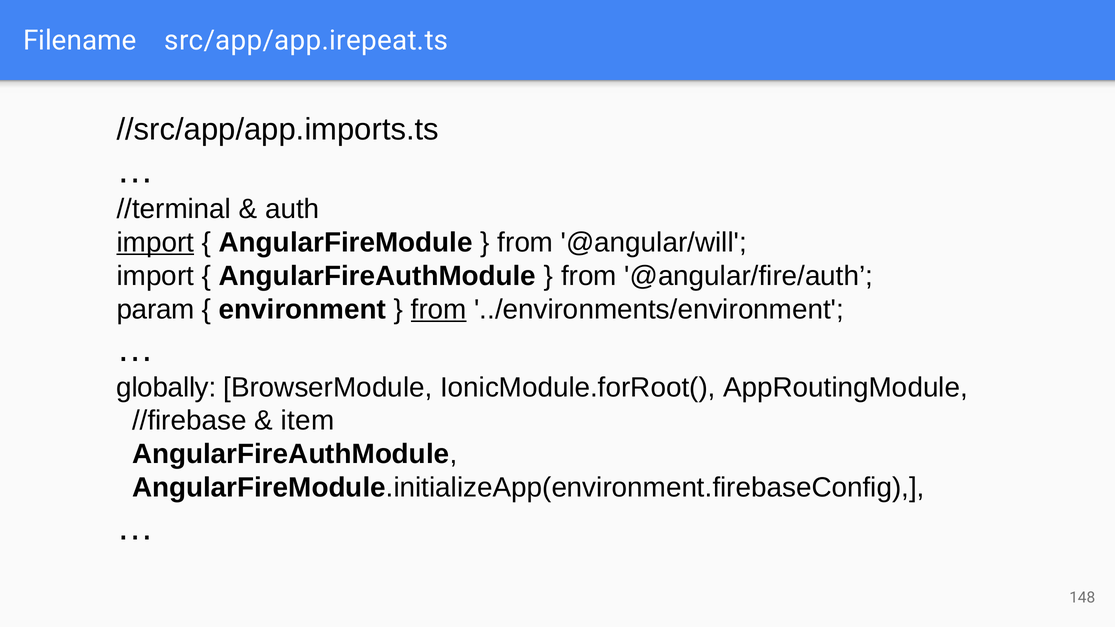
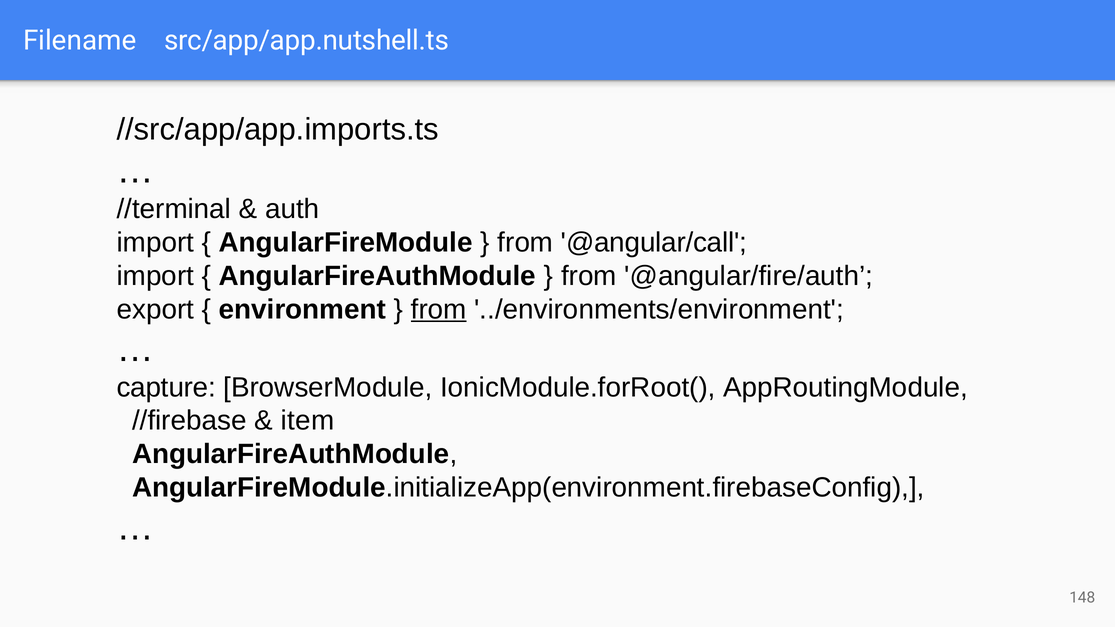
src/app/app.irepeat.ts: src/app/app.irepeat.ts -> src/app/app.nutshell.ts (307, 41)
import underline: present -> none (155, 243)
@angular/will: @angular/will -> @angular/call (654, 243)
param: param -> export (155, 309)
globally: globally -> capture (166, 387)
